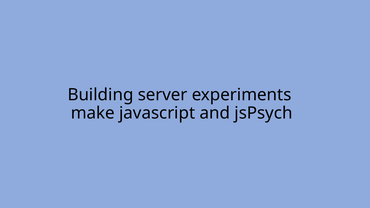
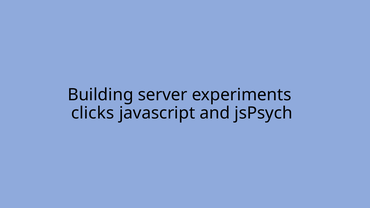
make: make -> clicks (93, 113)
